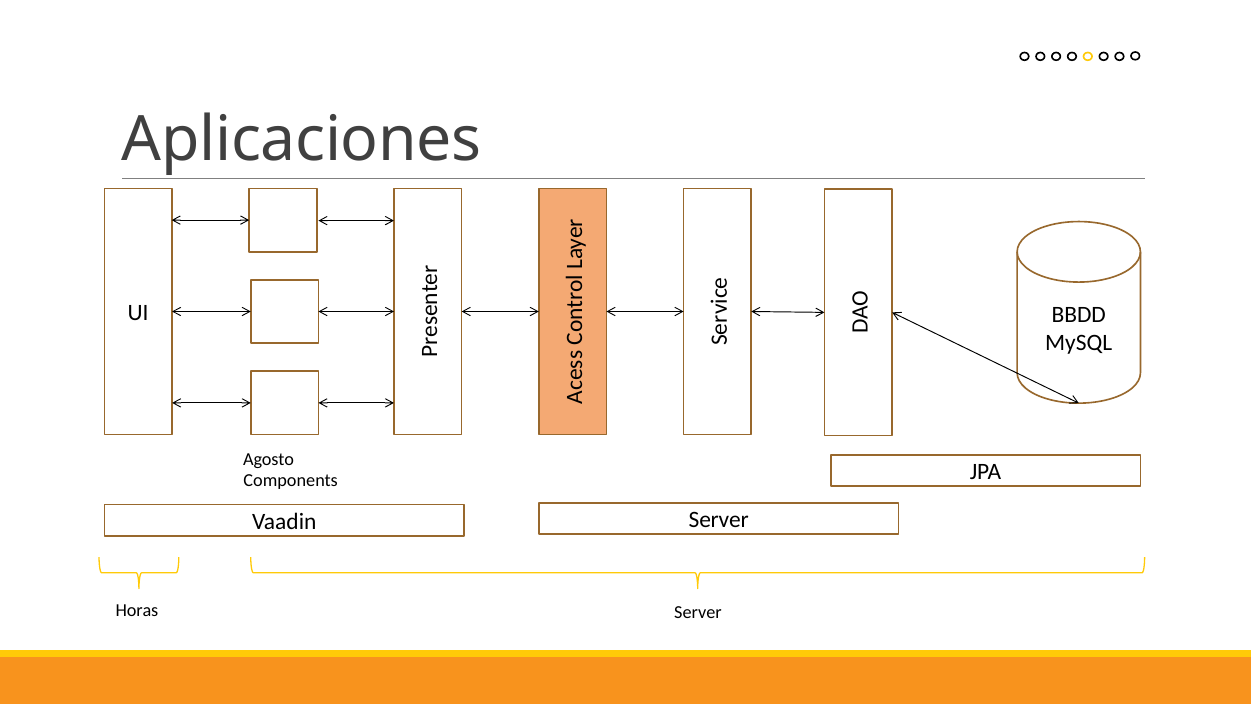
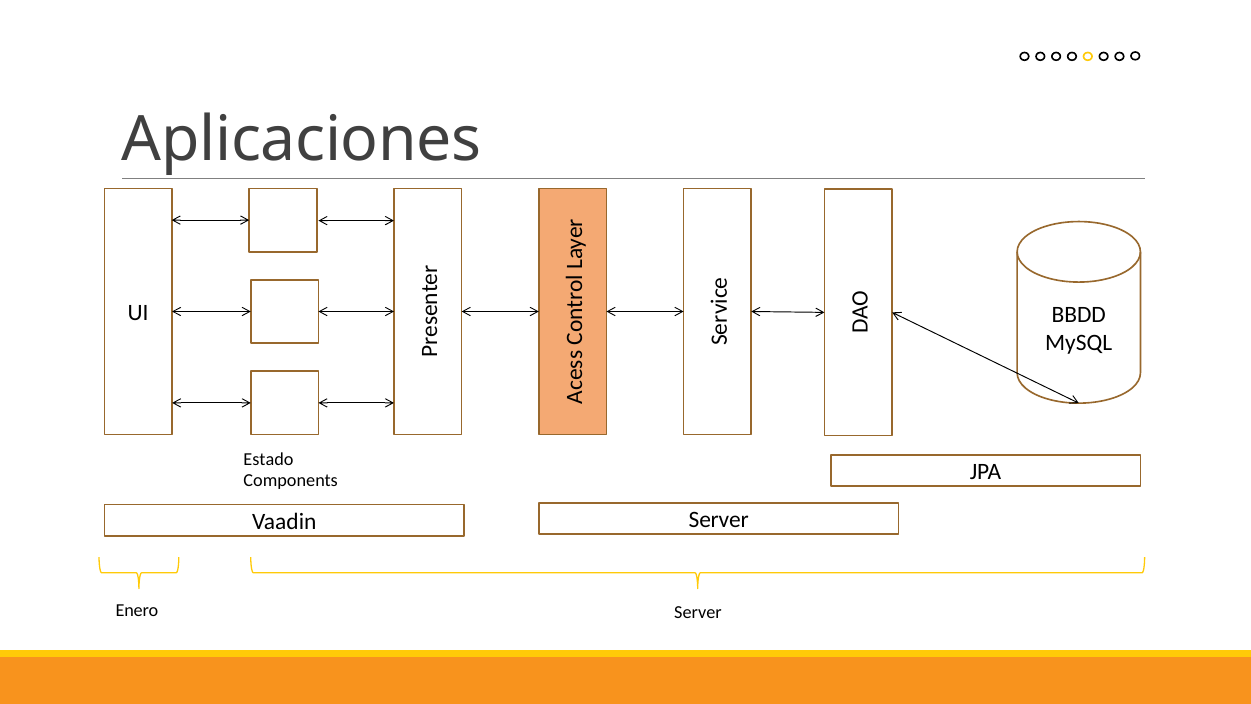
Agosto: Agosto -> Estado (268, 459)
Horas: Horas -> Enero (137, 610)
